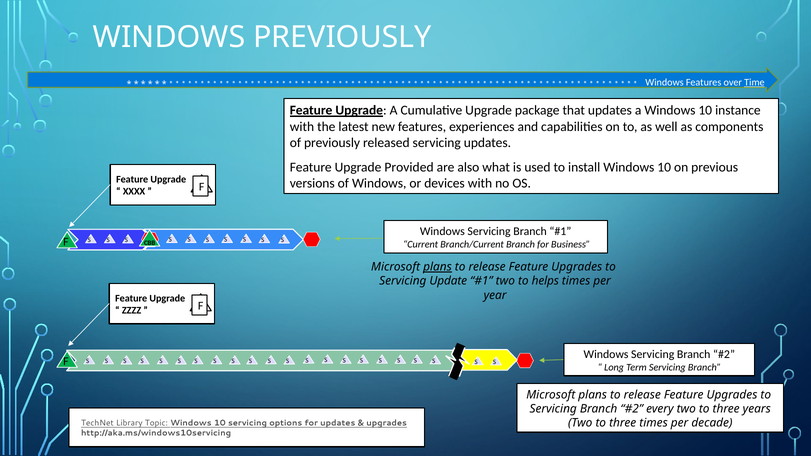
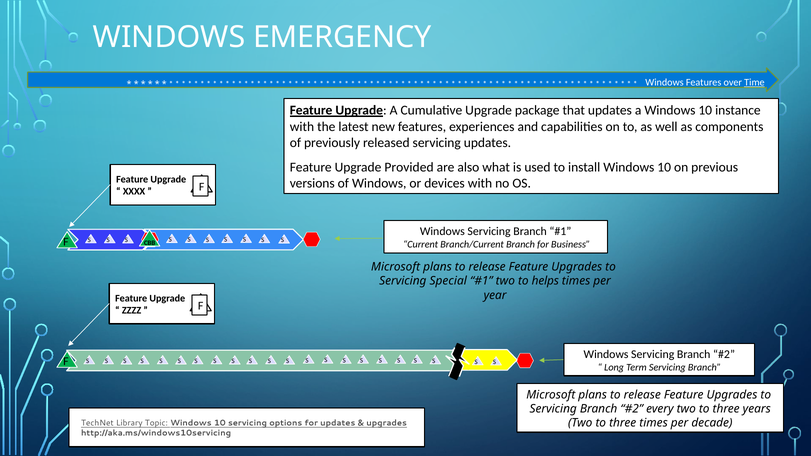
WINDOWS PREVIOUSLY: PREVIOUSLY -> EMERGENCY (342, 37)
plans underline: present -> none (437, 267)
Update: Update -> Special (448, 281)
